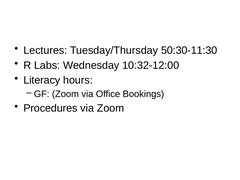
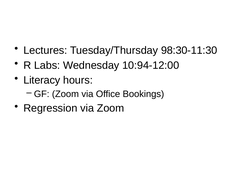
50:30-11:30: 50:30-11:30 -> 98:30-11:30 (189, 50)
10:32-12:00: 10:32-12:00 -> 10:94-12:00 (151, 65)
Procedures: Procedures -> Regression (50, 108)
